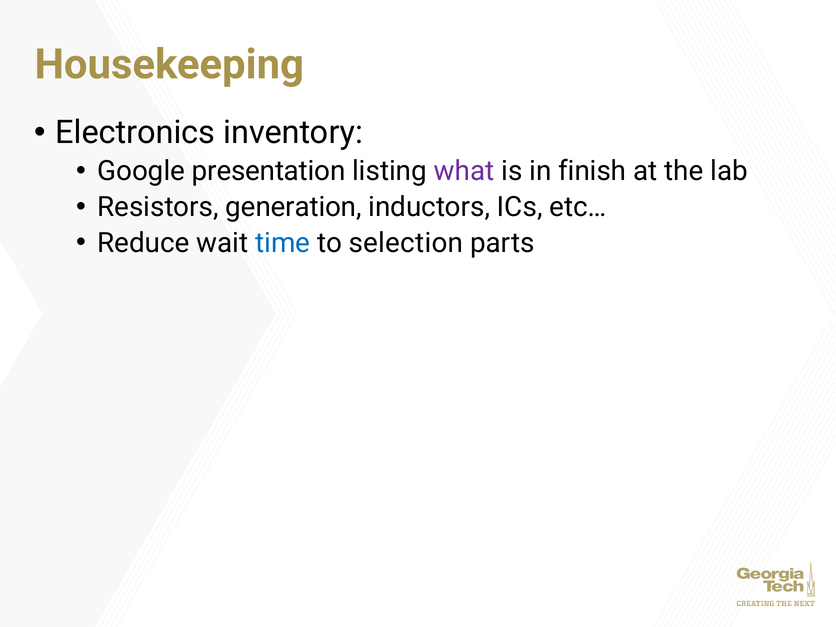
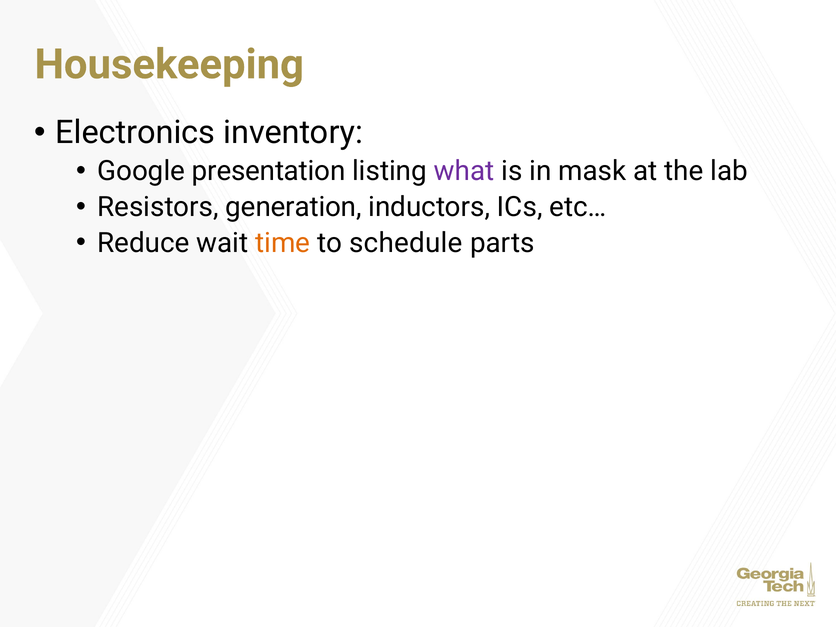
finish: finish -> mask (592, 171)
time colour: blue -> orange (283, 243)
selection: selection -> schedule (406, 243)
